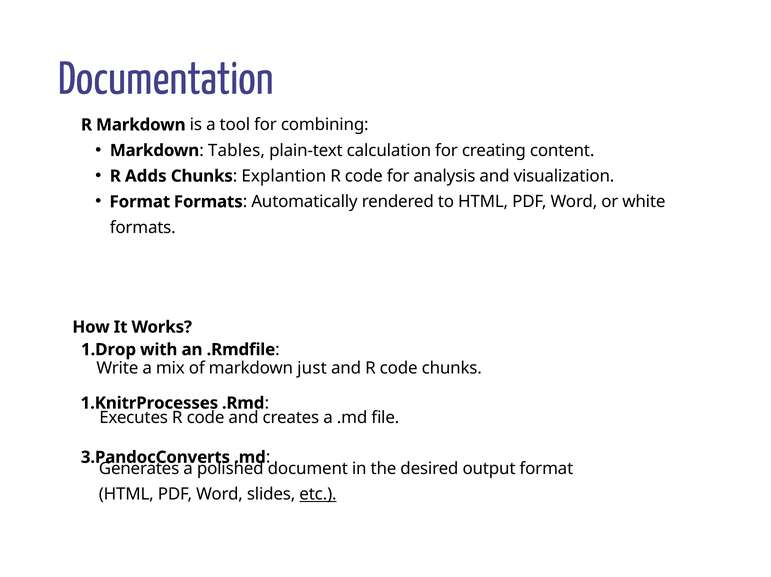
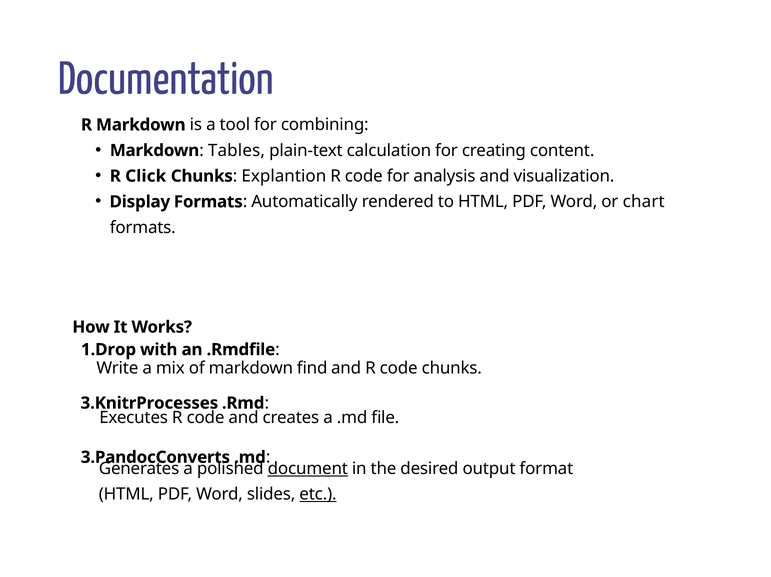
Adds: Adds -> Click (146, 176)
Format: Format -> Display (140, 202)
white: white -> chart (644, 202)
just: just -> find (312, 369)
1.KnitrProcesses: 1.KnitrProcesses -> 3.KnitrProcesses (149, 403)
document underline: none -> present (308, 469)
